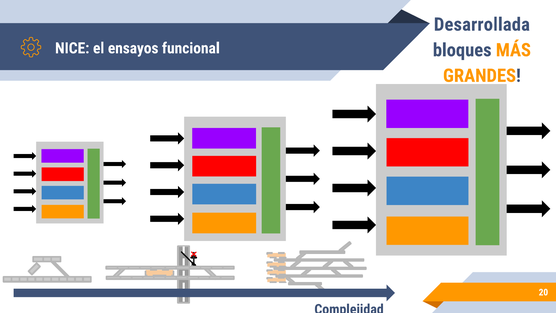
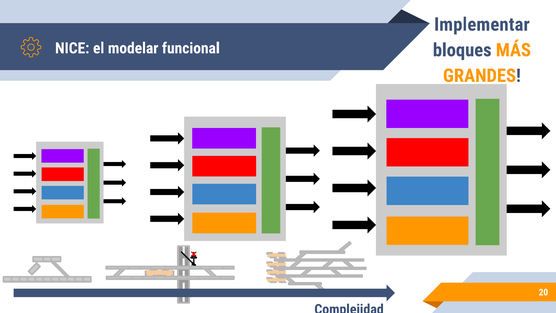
Desarrollada: Desarrollada -> Implementar (482, 25)
ensayos: ensayos -> modelar (133, 48)
